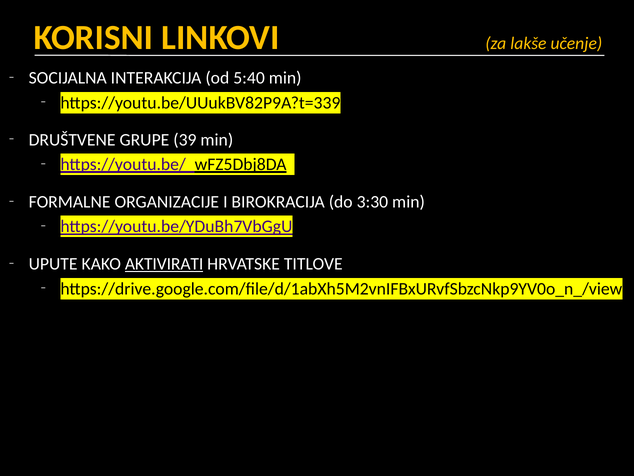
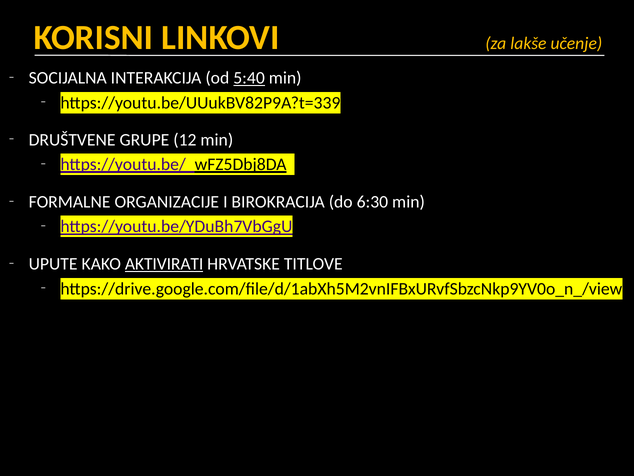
5:40 underline: none -> present (249, 78)
39: 39 -> 12 (185, 140)
3:30: 3:30 -> 6:30 (372, 202)
